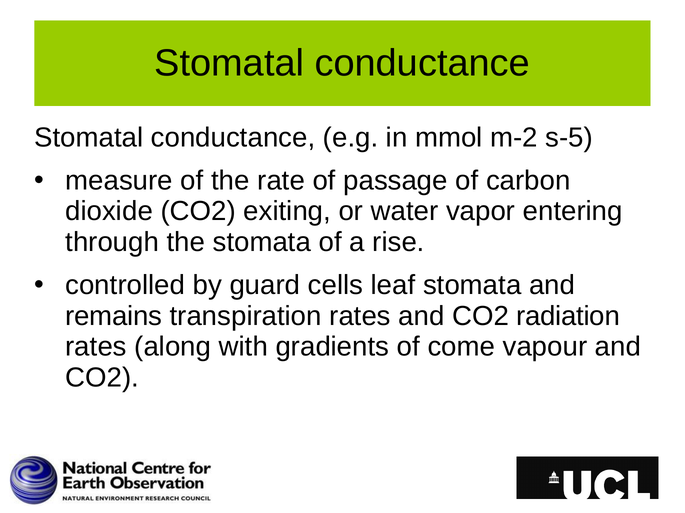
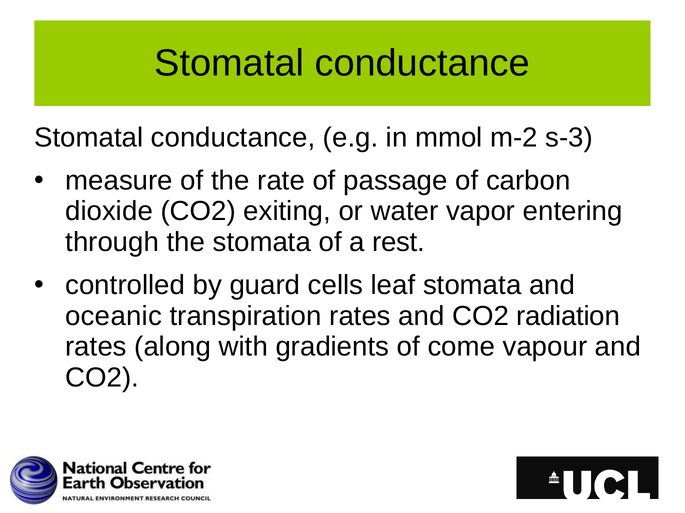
s-5: s-5 -> s-3 (569, 138)
rise: rise -> rest (399, 242)
remains: remains -> oceanic (114, 316)
